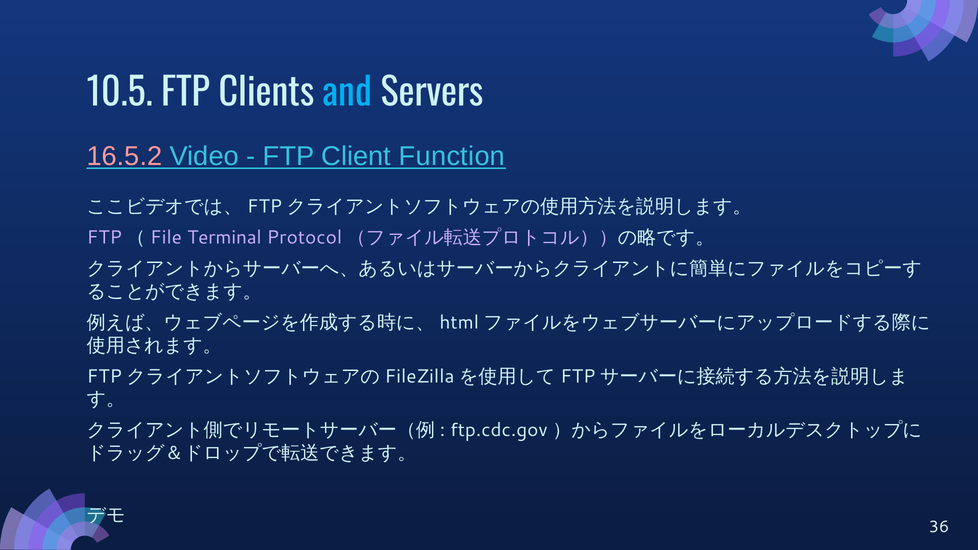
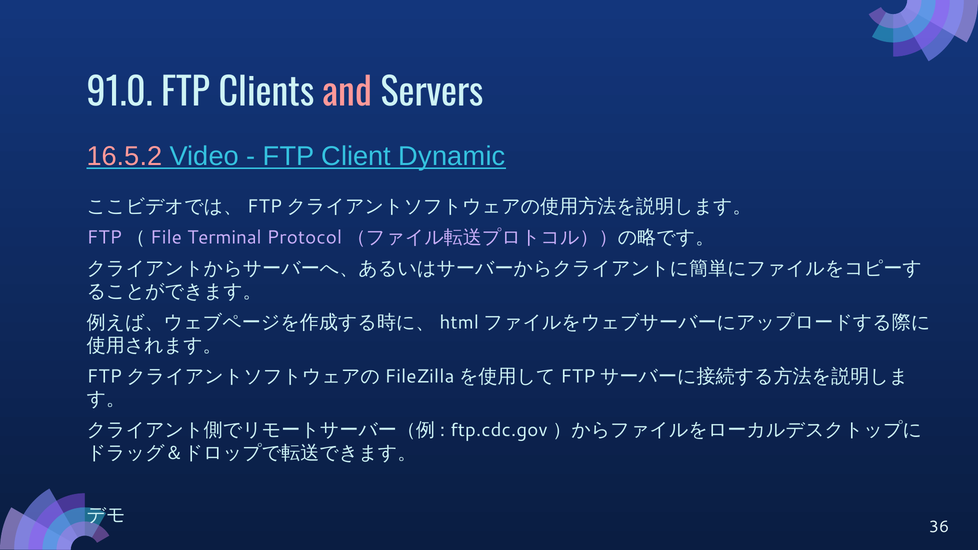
10.5: 10.5 -> 91.0 (120, 93)
and colour: light blue -> pink (347, 93)
Function: Function -> Dynamic (452, 156)
